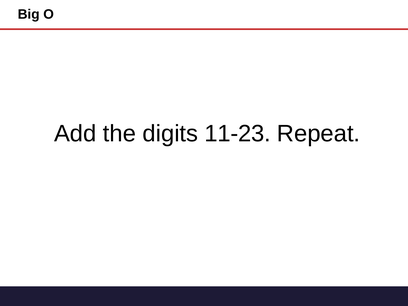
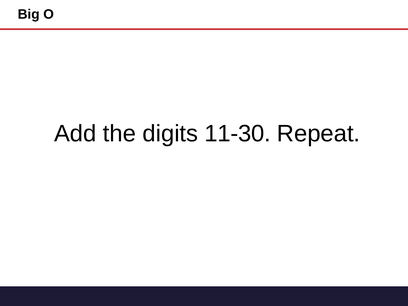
11-23: 11-23 -> 11-30 (238, 134)
